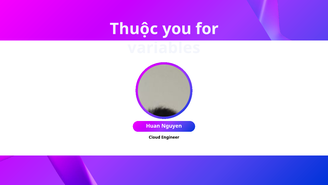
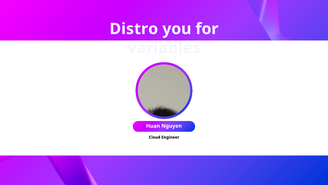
Thuộc: Thuộc -> Distro (134, 29)
